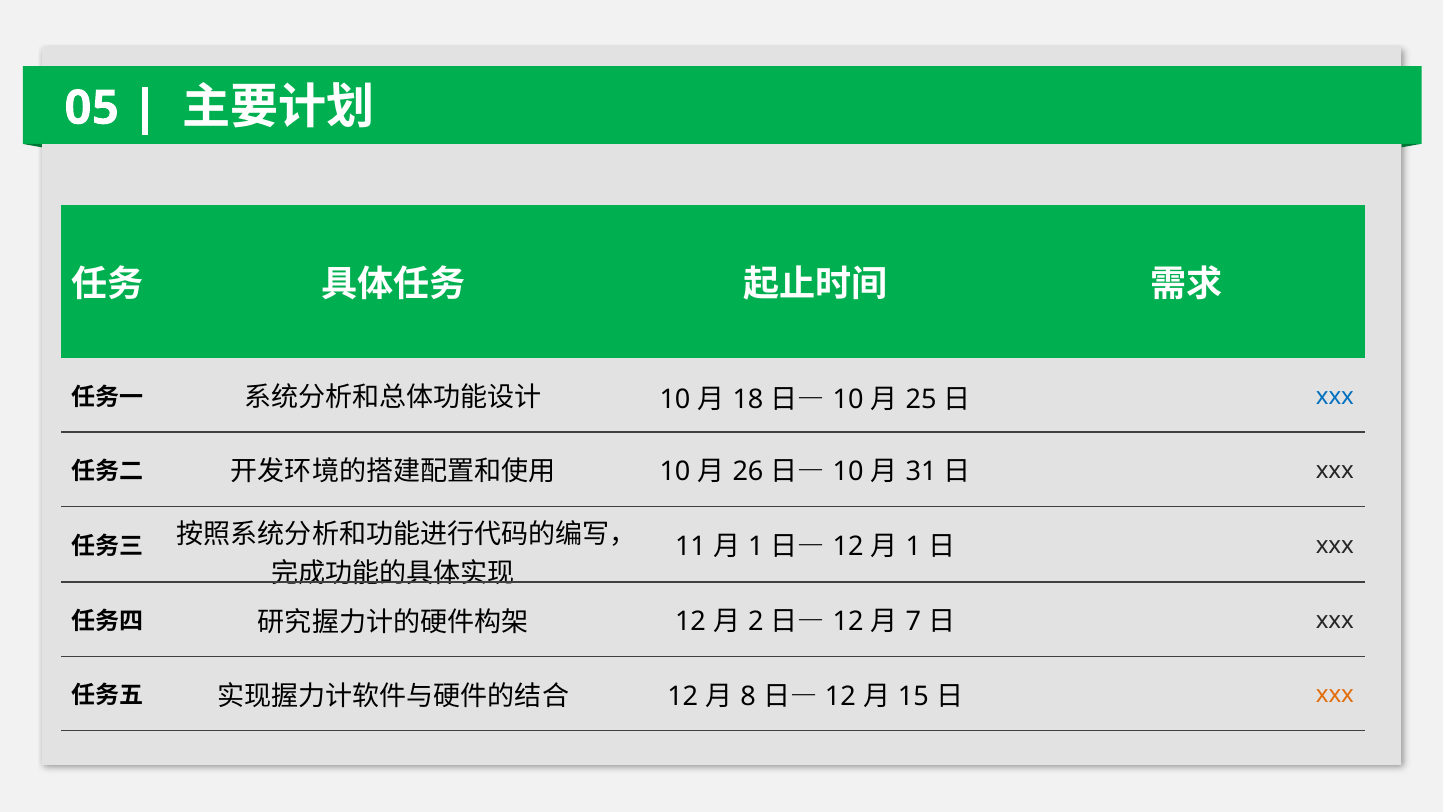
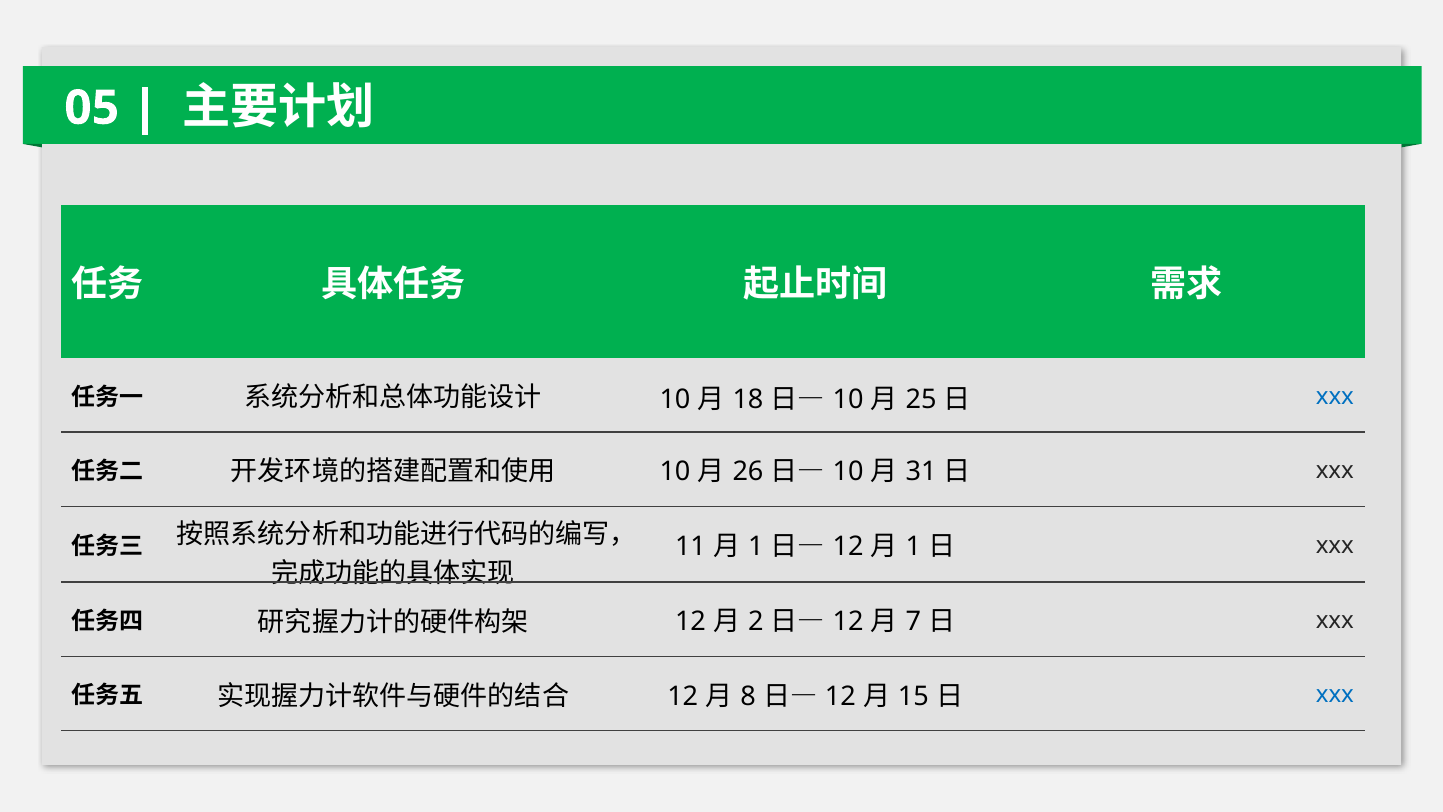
xxx colour: orange -> blue (1335, 694)
